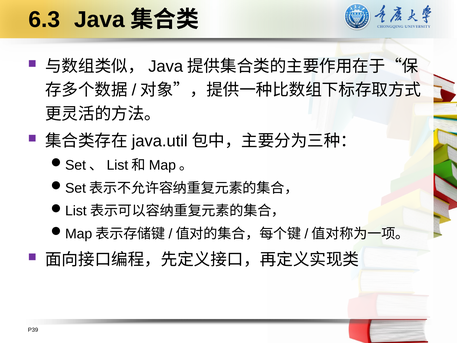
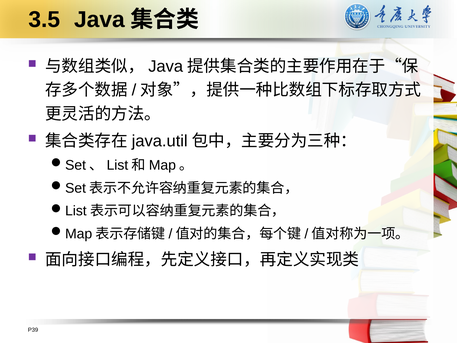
6.3: 6.3 -> 3.5 (44, 20)
